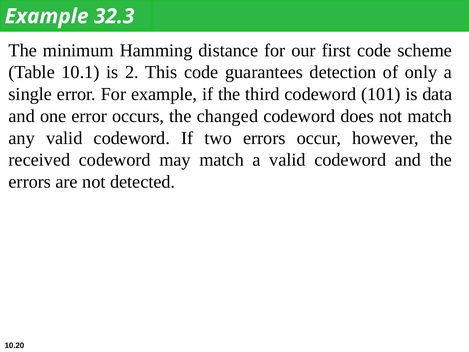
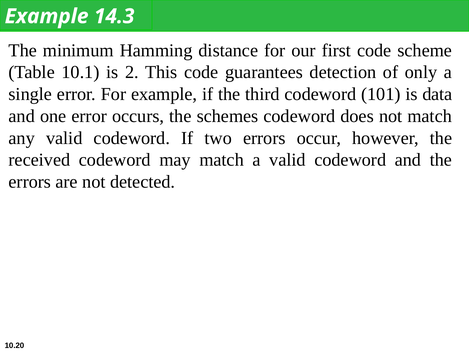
32.3: 32.3 -> 14.3 (114, 16)
changed: changed -> schemes (228, 116)
